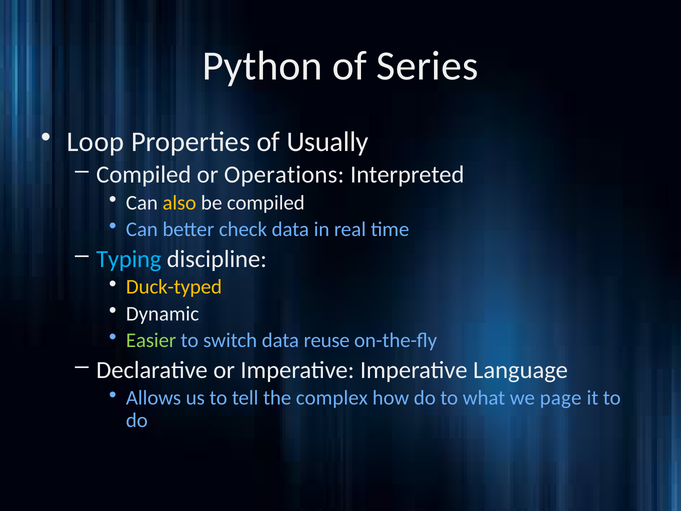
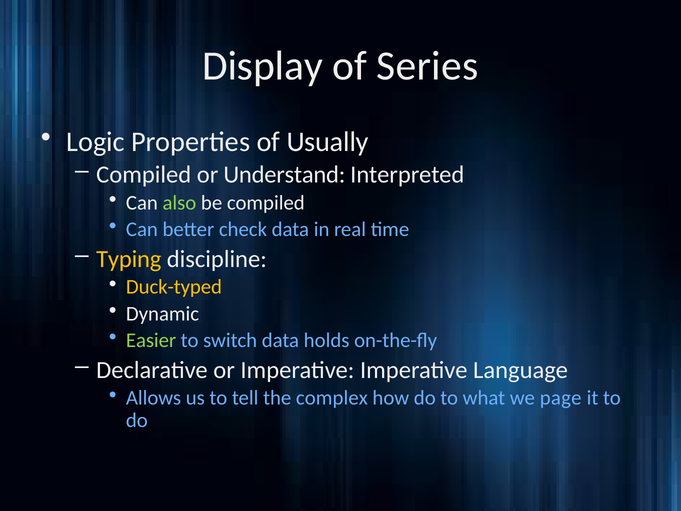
Python: Python -> Display (263, 66)
Loop: Loop -> Logic (96, 142)
Operations: Operations -> Understand (284, 174)
also colour: yellow -> light green (179, 203)
Typing colour: light blue -> yellow (129, 259)
reuse: reuse -> holds (327, 340)
